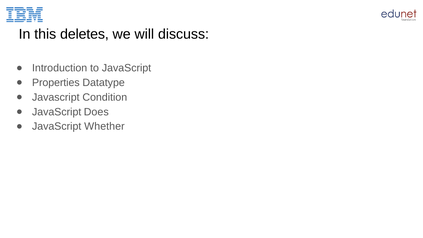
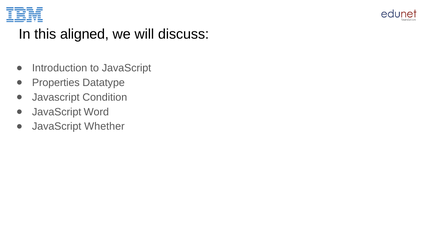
deletes: deletes -> aligned (84, 34)
Does: Does -> Word (96, 112)
